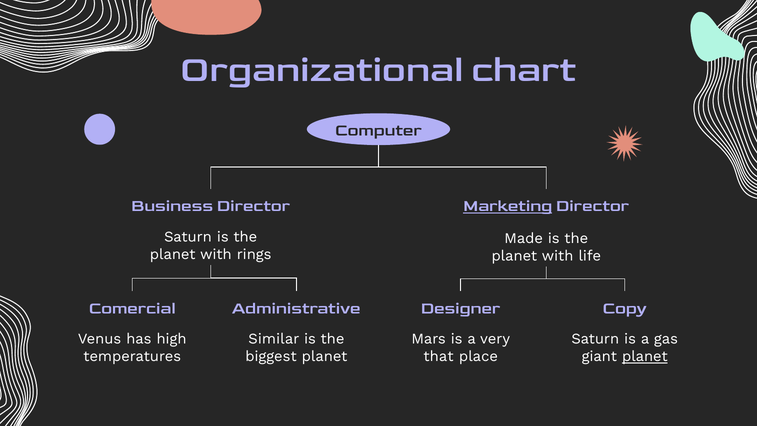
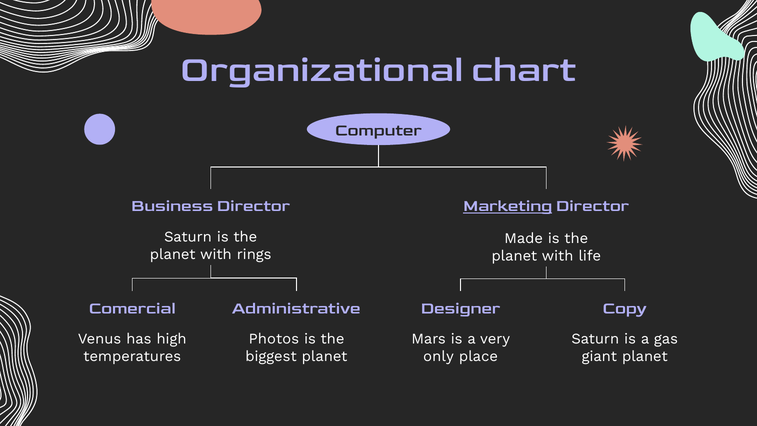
Similar: Similar -> Photos (274, 339)
that: that -> only (438, 356)
planet underline: present -> none (645, 356)
